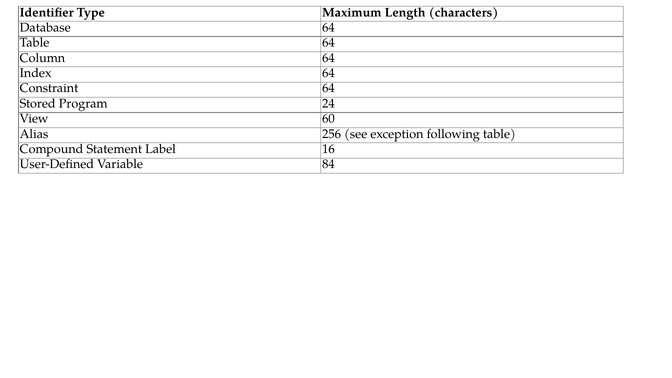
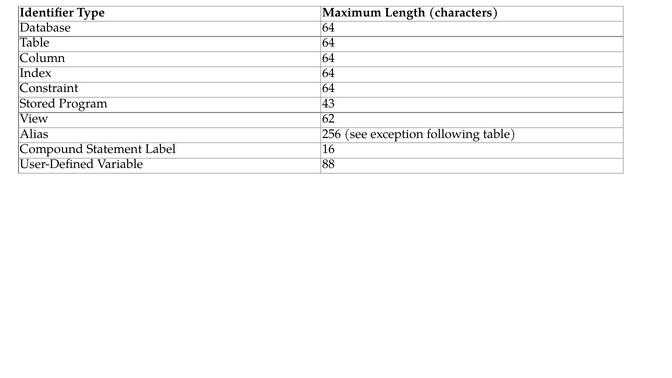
24: 24 -> 43 (328, 104)
60: 60 -> 62 (328, 119)
84: 84 -> 88 (328, 164)
